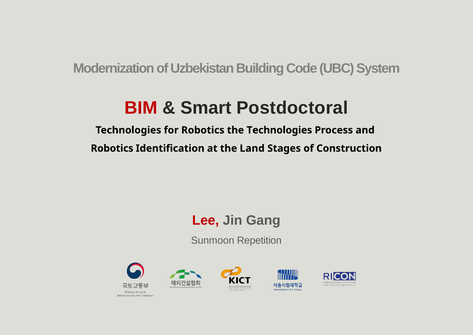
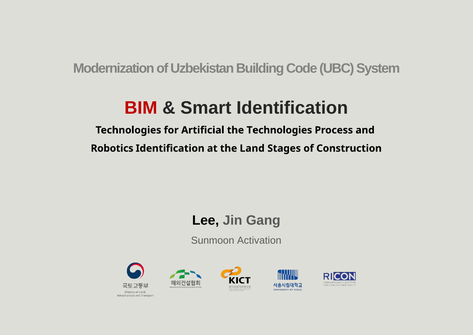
Smart Postdoctoral: Postdoctoral -> Identification (292, 108)
for Robotics: Robotics -> Artificial (203, 130)
Lee colour: red -> black (206, 220)
Repetition: Repetition -> Activation (259, 240)
